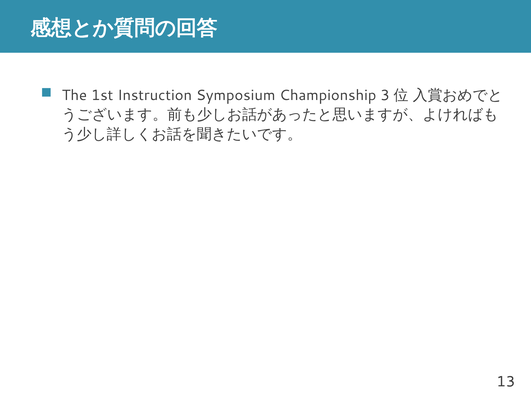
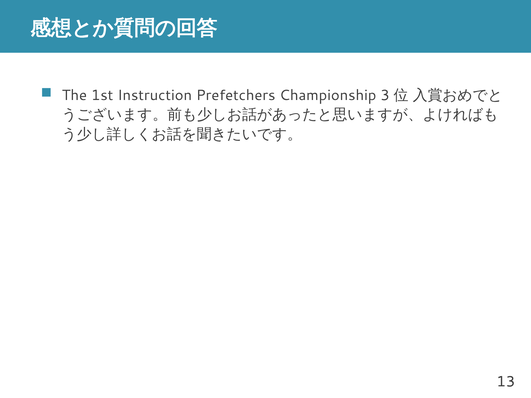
Symposium: Symposium -> Prefetchers (236, 95)
